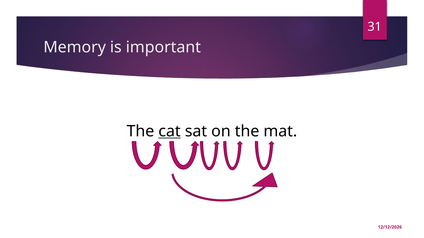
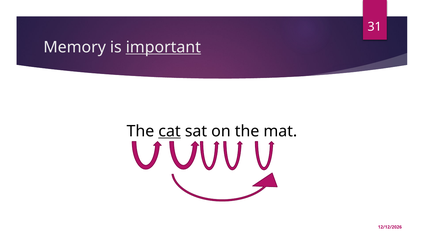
important underline: none -> present (163, 47)
